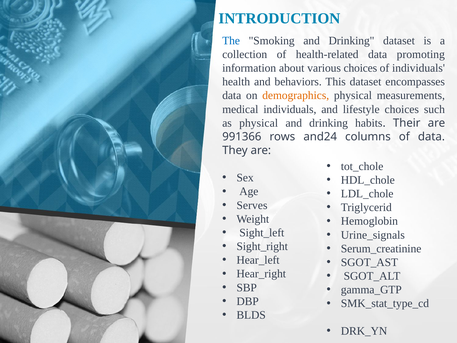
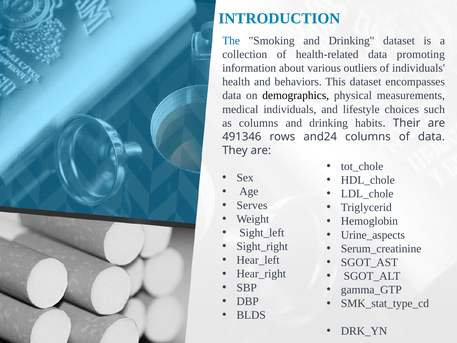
various choices: choices -> outliers (360, 68)
demographics colour: orange -> black (296, 95)
as physical: physical -> columns (259, 123)
991366: 991366 -> 491346 (242, 137)
Urine_signals: Urine_signals -> Urine_aspects (373, 235)
